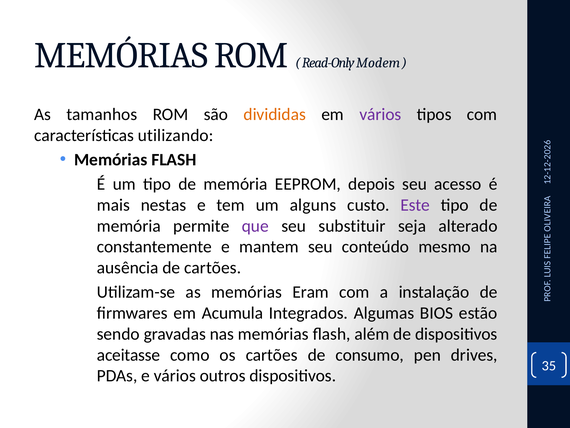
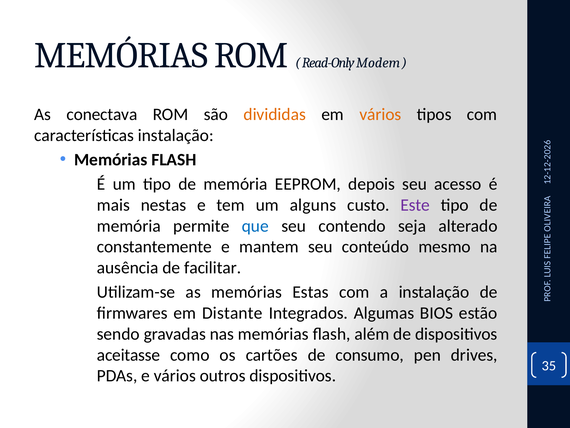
tamanhos: tamanhos -> conectava (102, 114)
vários colour: purple -> orange (380, 114)
características utilizando: utilizando -> instalação (176, 135)
que colour: purple -> blue (255, 226)
substituir: substituir -> contendo (352, 226)
de cartões: cartões -> facilitar (213, 267)
Eram: Eram -> Estas (311, 292)
Acumula: Acumula -> Distante (232, 313)
